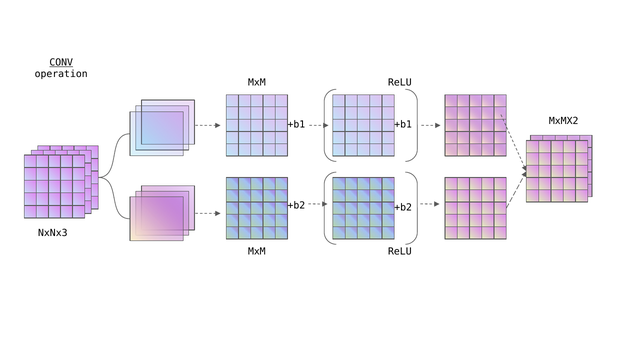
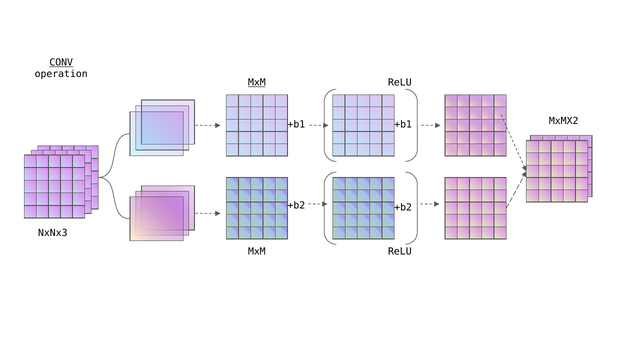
MxM underline: none -> present (257, 83)
